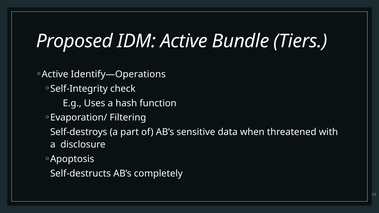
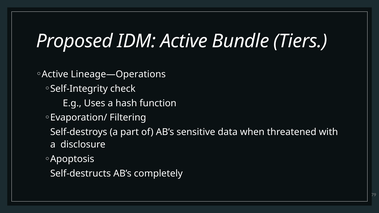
Identify—Operations: Identify—Operations -> Lineage—Operations (118, 74)
